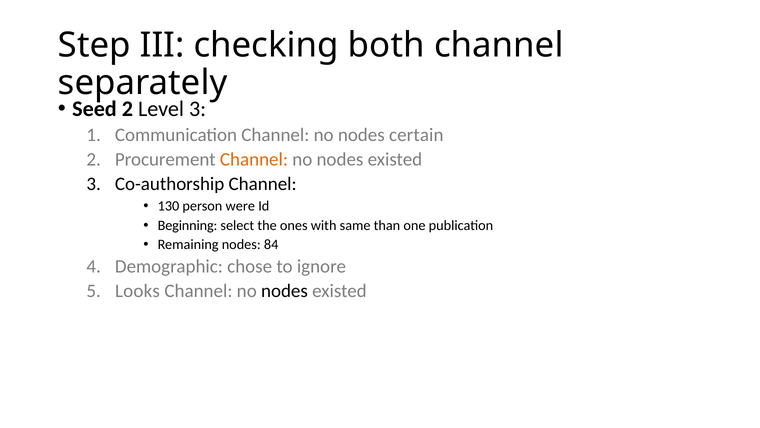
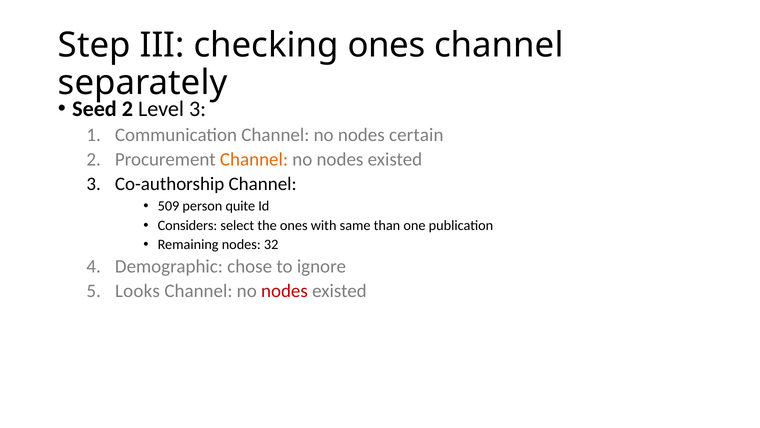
checking both: both -> ones (387, 45)
130: 130 -> 509 (169, 206)
were: were -> quite (240, 206)
Beginning: Beginning -> Considers (187, 225)
84: 84 -> 32 (271, 244)
nodes colour: black -> red (284, 291)
